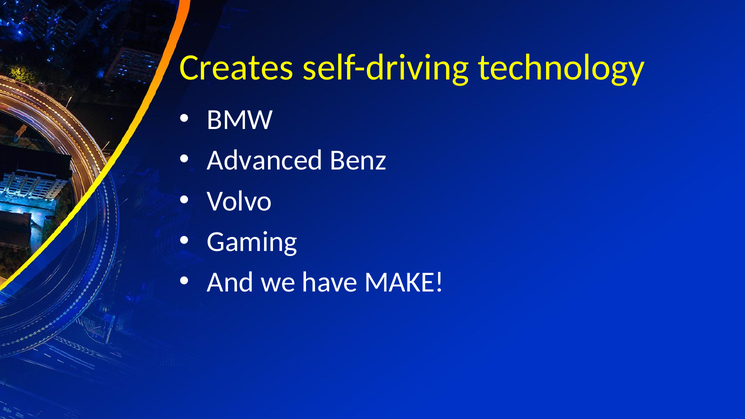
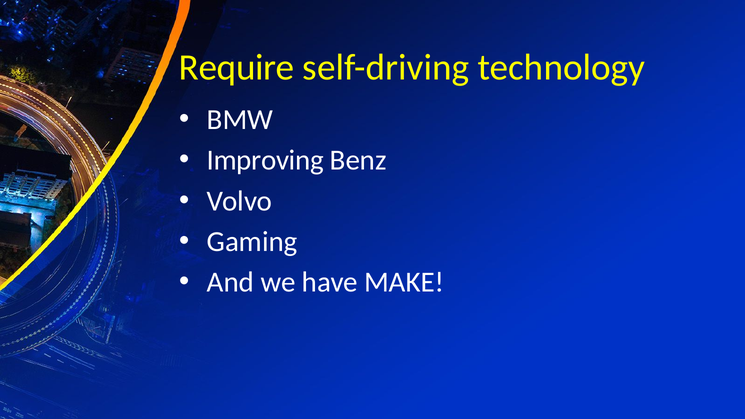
Creates: Creates -> Require (237, 68)
Advanced: Advanced -> Improving (265, 160)
